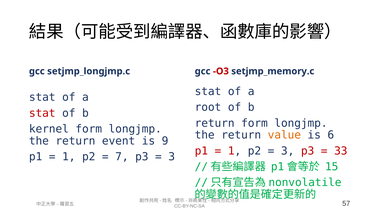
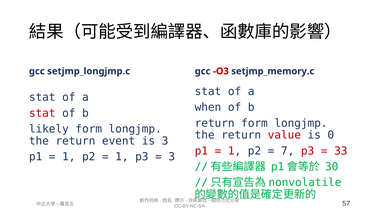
root: root -> when (208, 107)
kernel: kernel -> likely (49, 129)
value colour: orange -> red (284, 135)
6: 6 -> 0 (331, 135)
is 9: 9 -> 3 (165, 141)
3: 3 -> 7 (288, 151)
7: 7 -> 1 (122, 157)
15: 15 -> 30 (332, 167)
